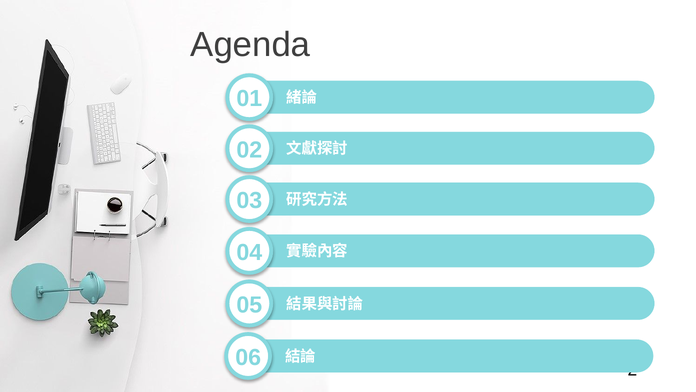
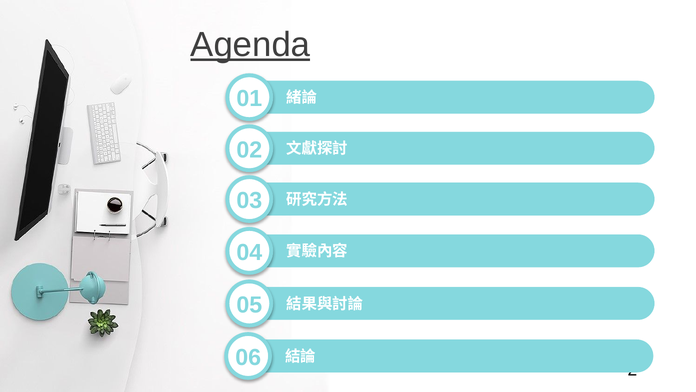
Agenda underline: none -> present (250, 45)
